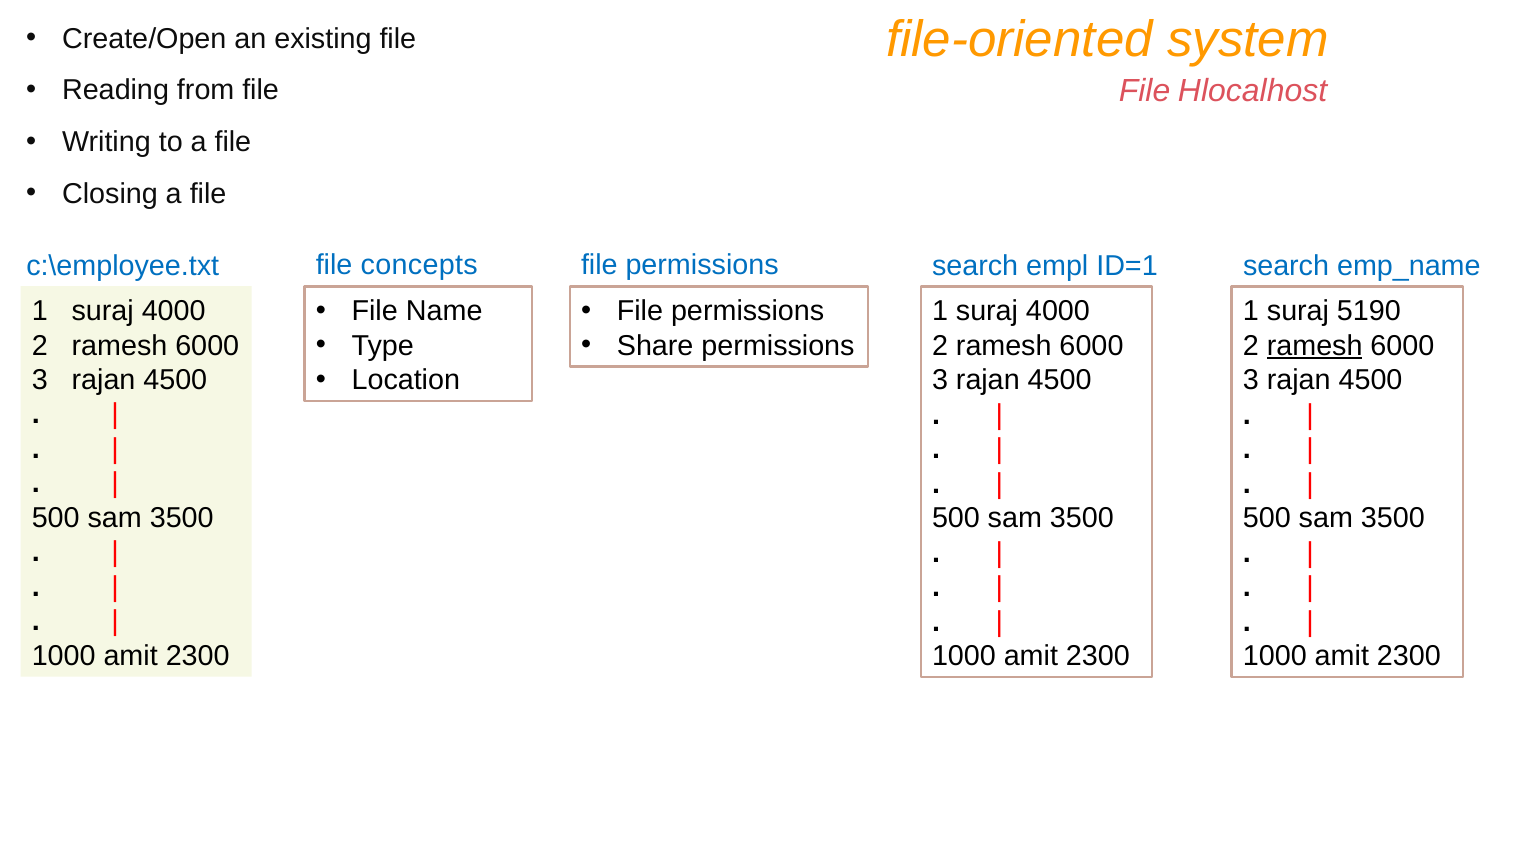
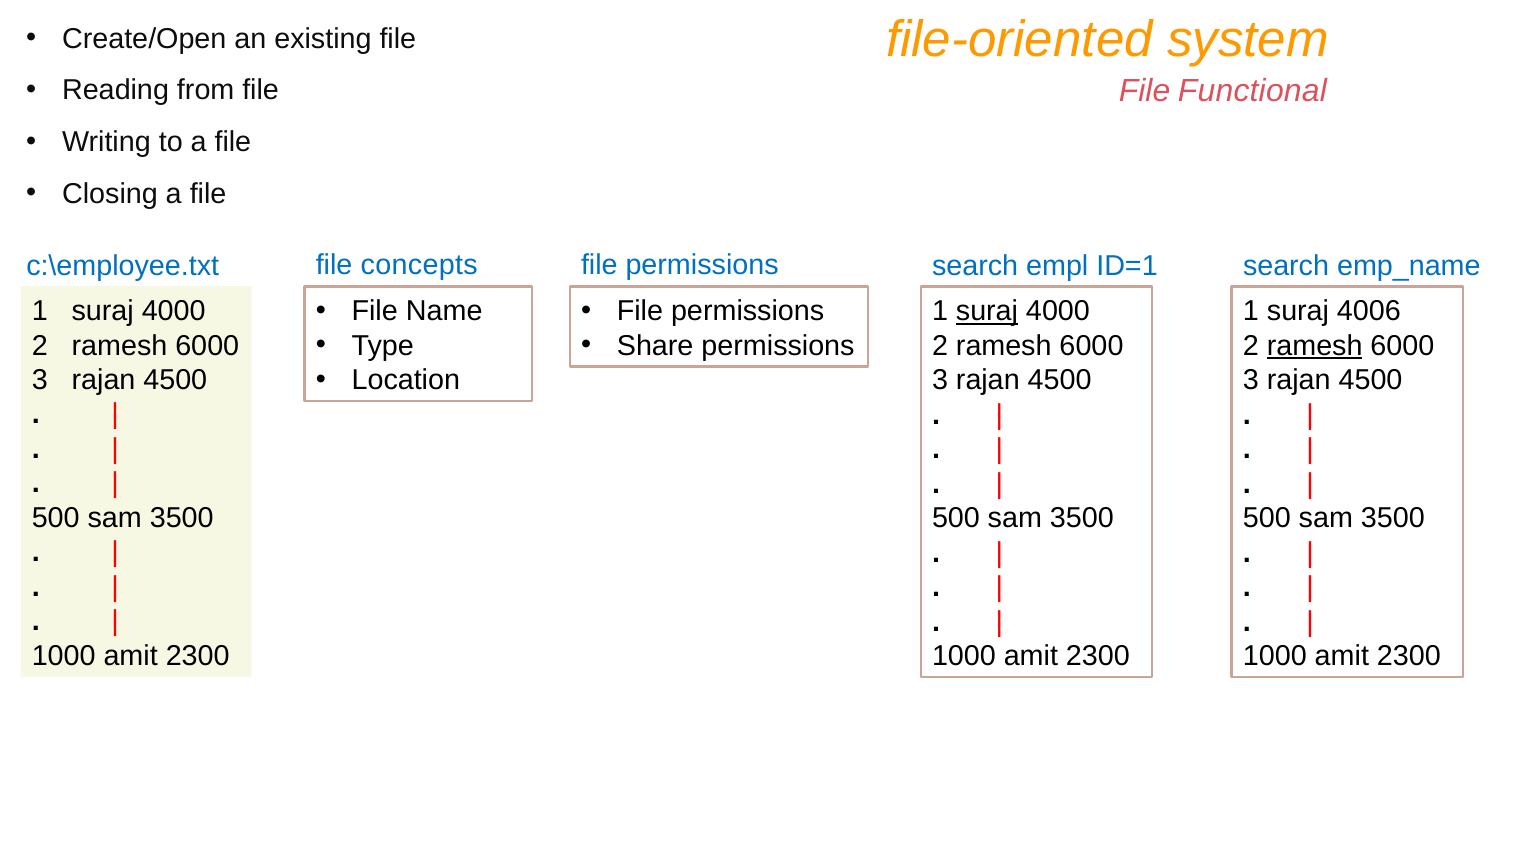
Hlocalhost: Hlocalhost -> Functional (1252, 91)
suraj underline: none -> present (987, 311)
5190: 5190 -> 4006 (1369, 311)
